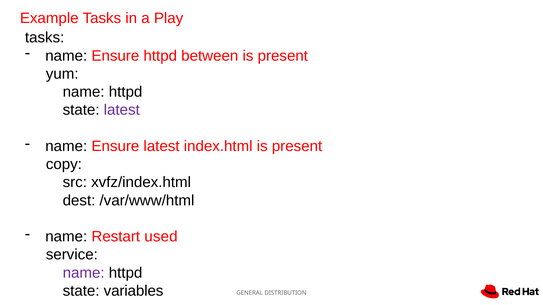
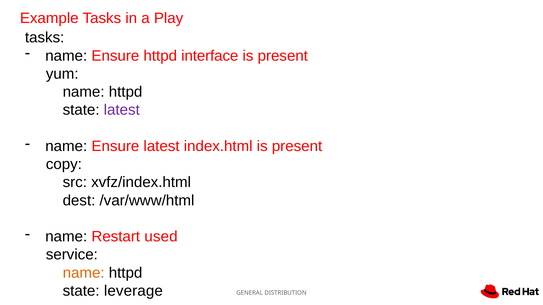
between: between -> interface (210, 56)
name colour: purple -> orange (84, 273)
variables: variables -> leverage (133, 291)
